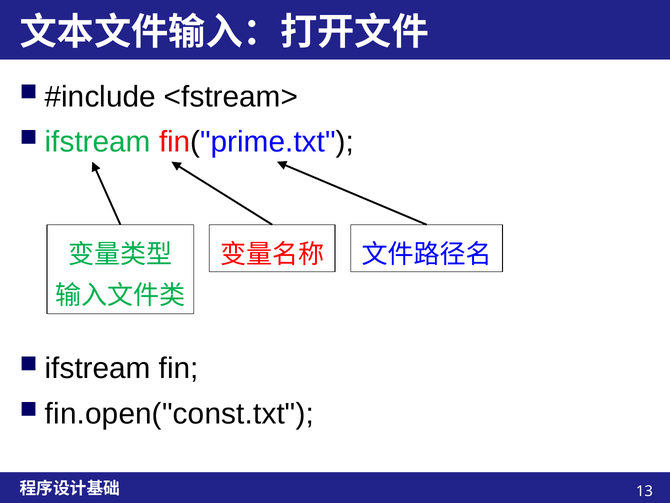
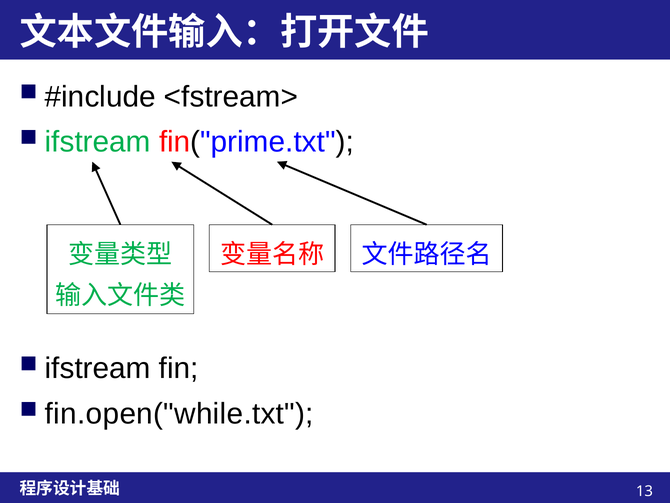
fin.open("const.txt: fin.open("const.txt -> fin.open("while.txt (179, 414)
